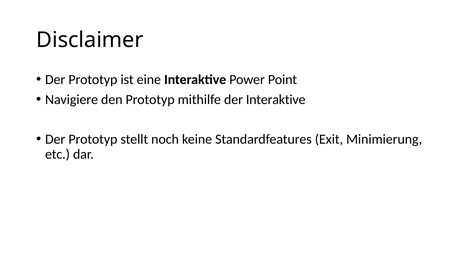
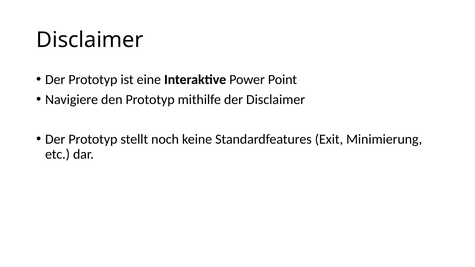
der Interaktive: Interaktive -> Disclaimer (276, 100)
